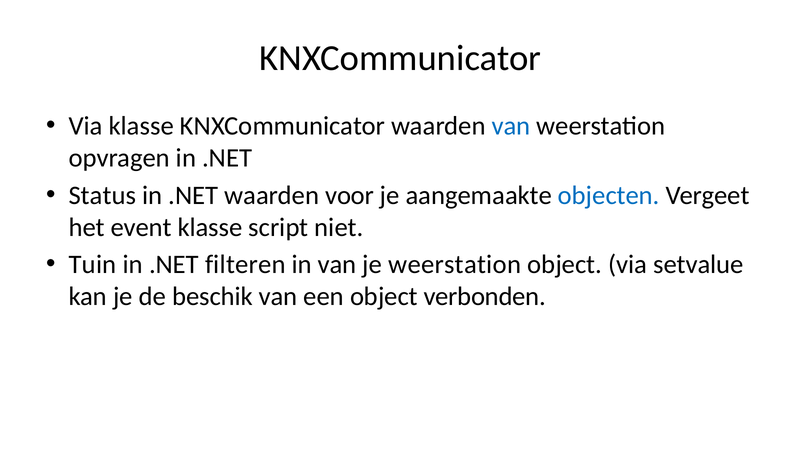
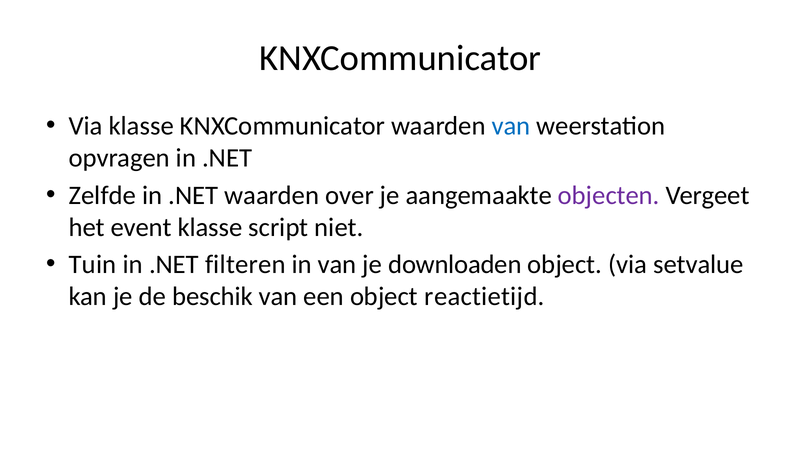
Status: Status -> Zelfde (102, 195)
voor: voor -> over (350, 195)
objecten colour: blue -> purple (609, 195)
je weerstation: weerstation -> downloaden (455, 265)
verbonden: verbonden -> reactietijd (485, 297)
